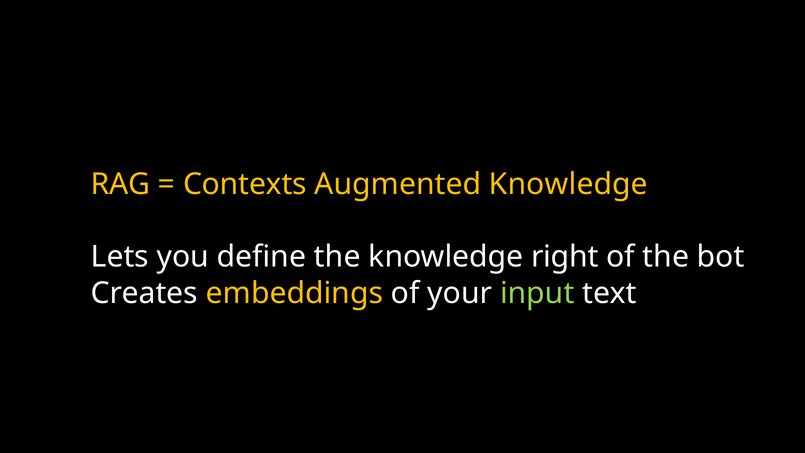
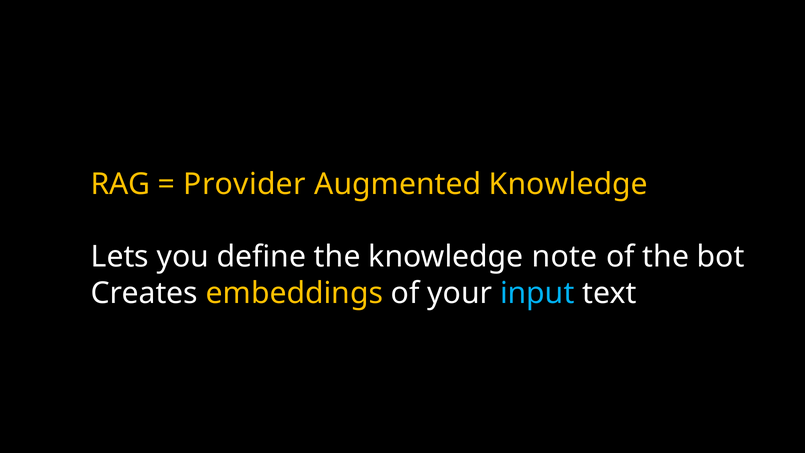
Contexts: Contexts -> Provider (245, 184)
right: right -> note (565, 257)
input colour: light green -> light blue (537, 293)
